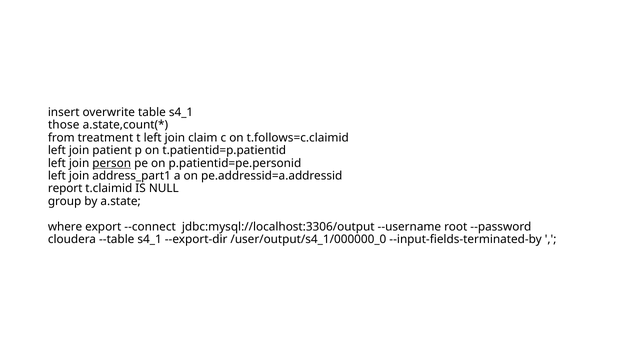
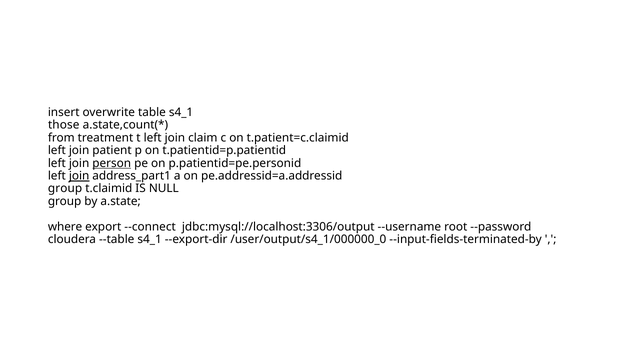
t.follows=c.claimid: t.follows=c.claimid -> t.patient=c.claimid (298, 138)
join underline: none -> present (79, 176)
report: report -> group (65, 189)
